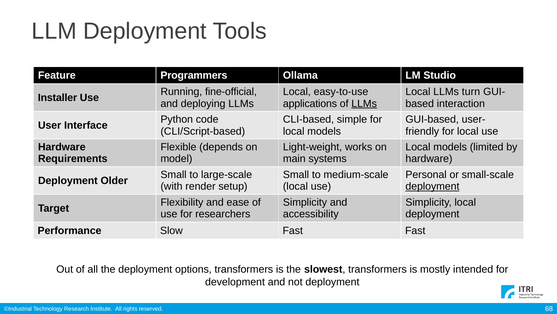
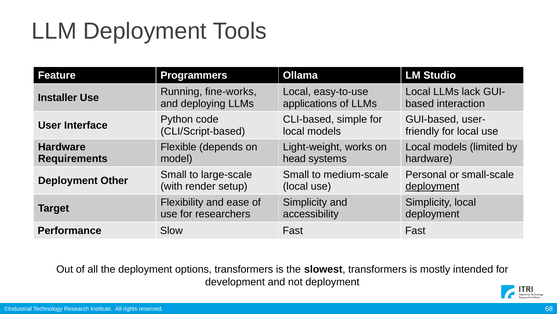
fine-official: fine-official -> fine-works (231, 92)
turn: turn -> lack (471, 92)
LLMs underline: present -> none (364, 103)
main: main -> head (294, 159)
Older: Older -> Other (114, 180)
